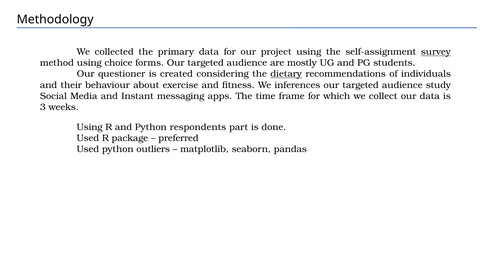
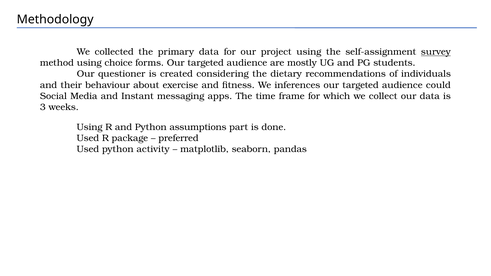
dietary underline: present -> none (286, 74)
study: study -> could (438, 85)
respondents: respondents -> assumptions (198, 127)
outliers: outliers -> activity (153, 149)
